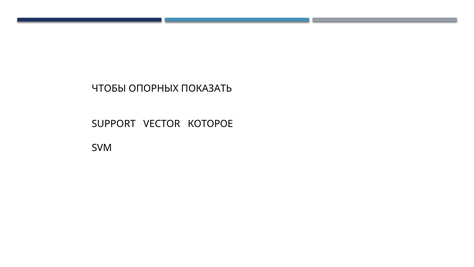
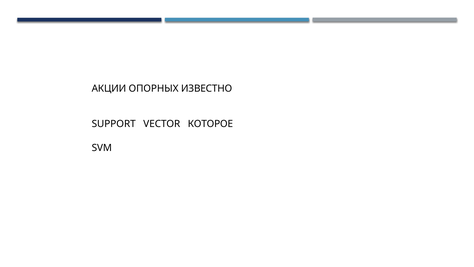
ЧТОБЫ: ЧТОБЫ -> АКЦИИ (109, 88)
ПОКАЗАТЬ: ПОКАЗАТЬ -> ИЗВЕСТНО (207, 88)
